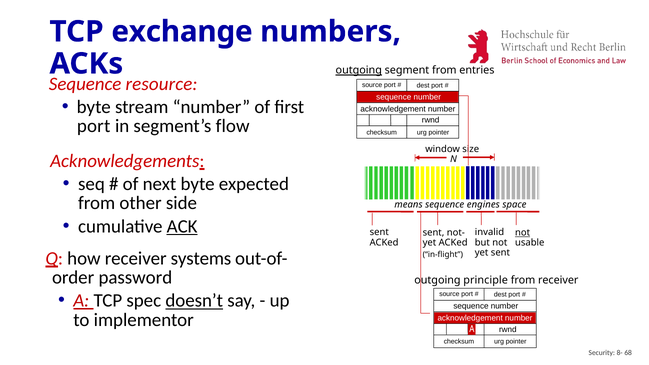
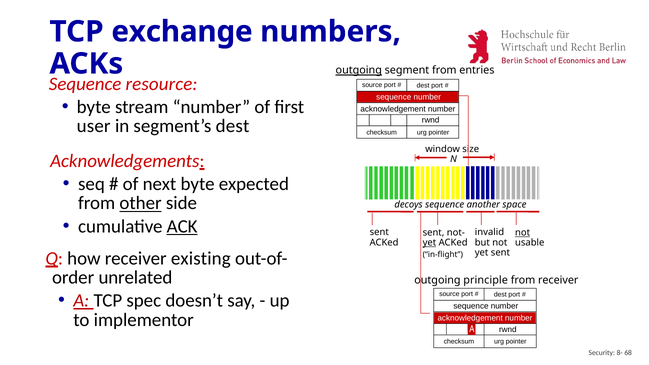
port: port -> user (94, 126)
segment’s flow: flow -> dest (233, 126)
other underline: none -> present (141, 203)
means: means -> decoys (409, 205)
engines: engines -> another (483, 205)
yet underline: none -> present (429, 243)
systems: systems -> existing (201, 258)
password: password -> unrelated (135, 278)
doesn’t underline: present -> none (194, 301)
